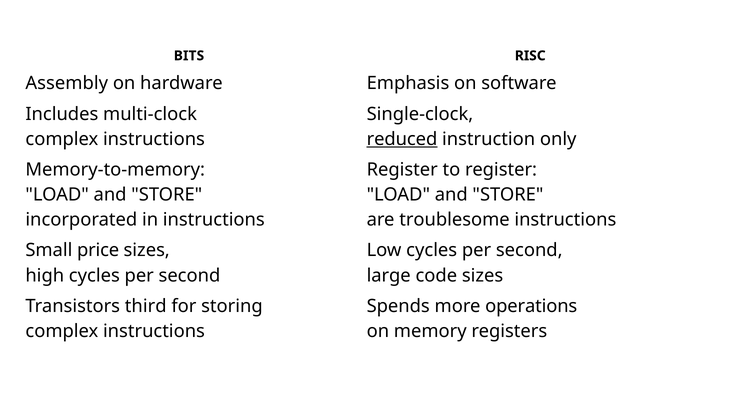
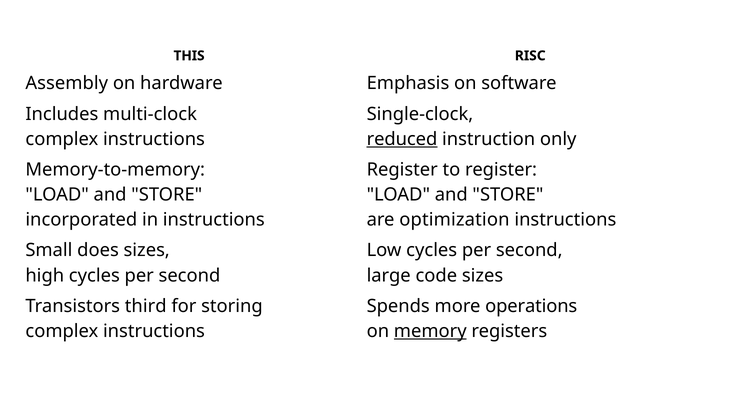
BITS: BITS -> THIS (189, 56)
troublesome: troublesome -> optimization (454, 220)
price: price -> does (98, 251)
memory underline: none -> present (430, 331)
